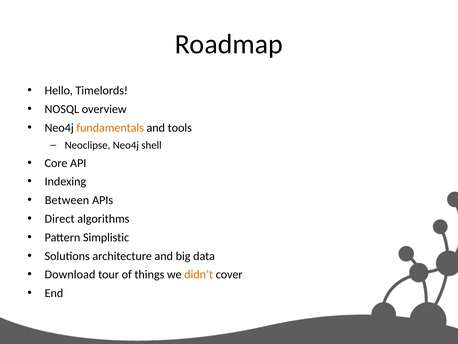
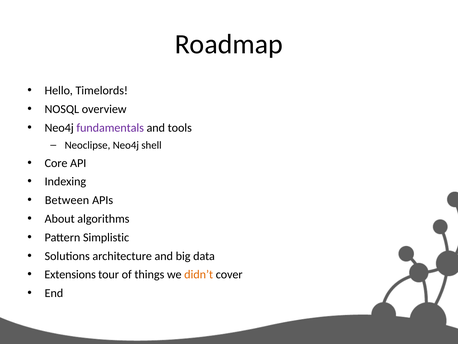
fundamentals colour: orange -> purple (110, 128)
Direct: Direct -> About (60, 219)
Download: Download -> Extensions (70, 274)
